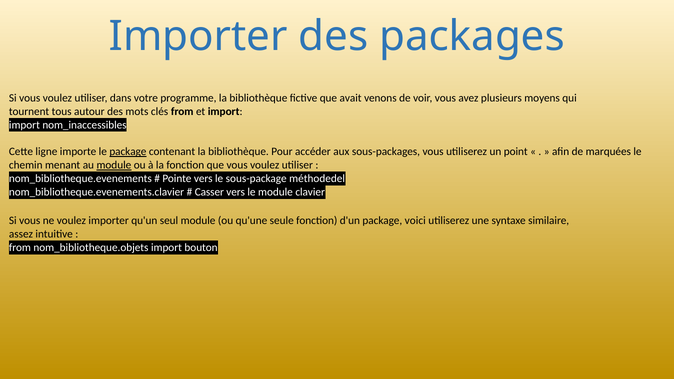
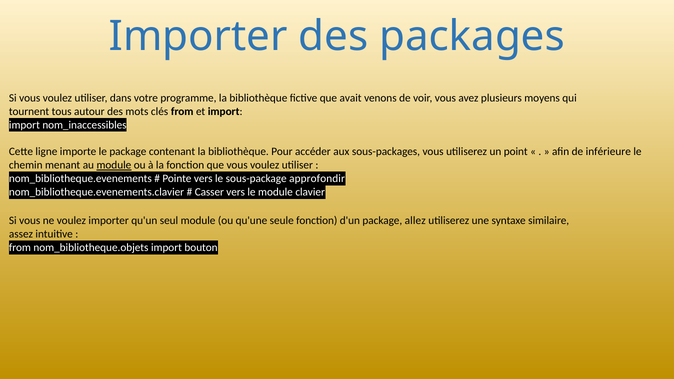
package underline: present -> none (128, 152)
marquées: marquées -> inférieure (608, 152)
méthodedel: méthodedel -> approfondir (317, 179)
voici: voici -> allez (415, 221)
